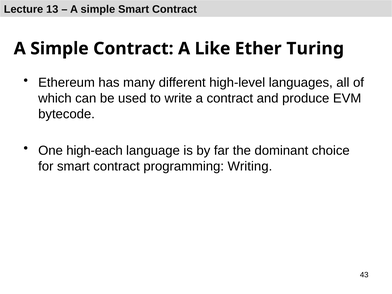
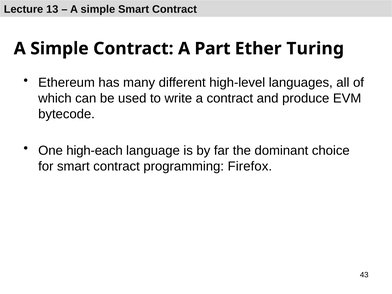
Like: Like -> Part (213, 49)
Writing: Writing -> Firefox (250, 166)
